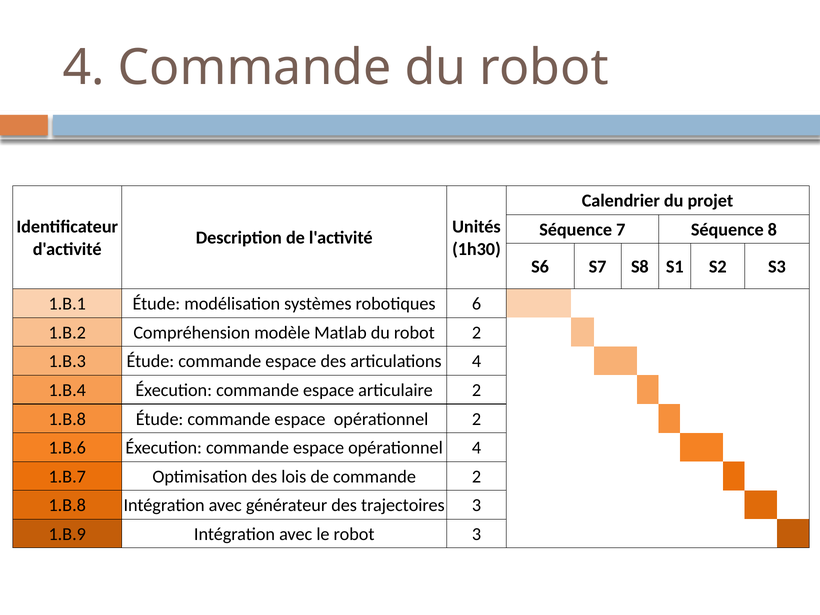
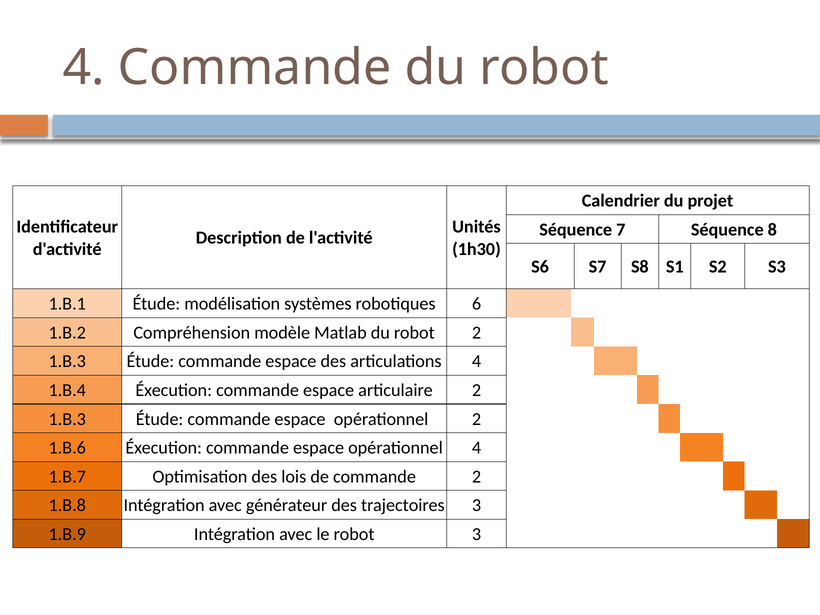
1.B.8: 1.B.8 -> 1.B.3 (67, 419)
